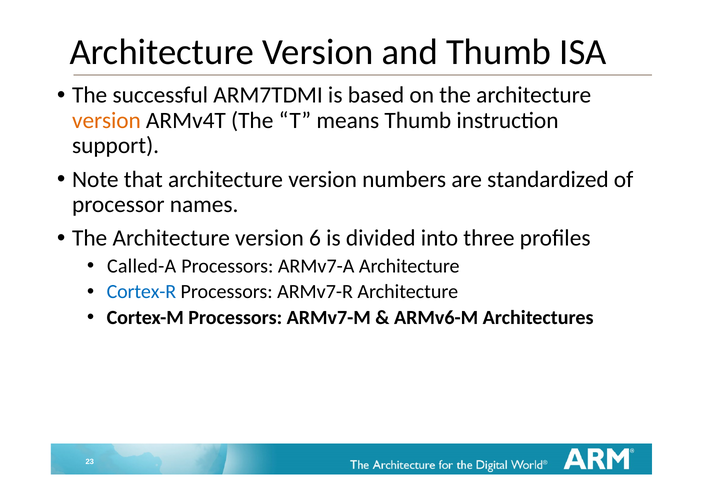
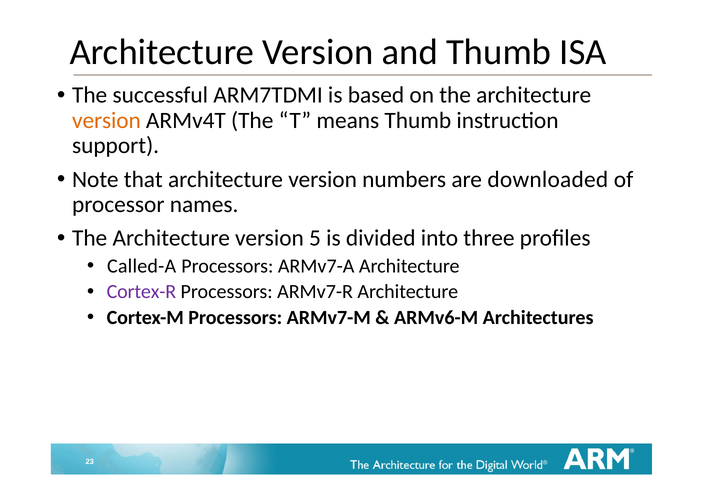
standardized: standardized -> downloaded (548, 179)
6: 6 -> 5 (315, 238)
Cortex-R colour: blue -> purple (141, 292)
